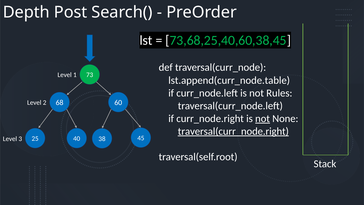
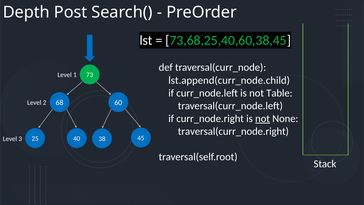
lst.append(curr_node.table: lst.append(curr_node.table -> lst.append(curr_node.child (229, 80)
Rules: Rules -> Table (279, 93)
traversal(curr_node.right underline: present -> none (233, 131)
